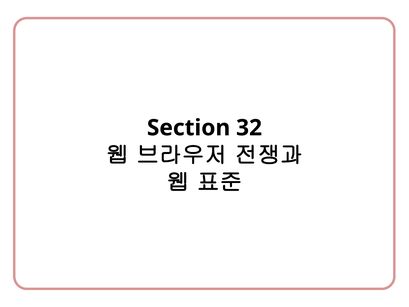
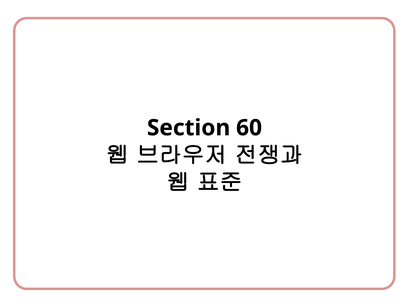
32: 32 -> 60 (249, 128)
